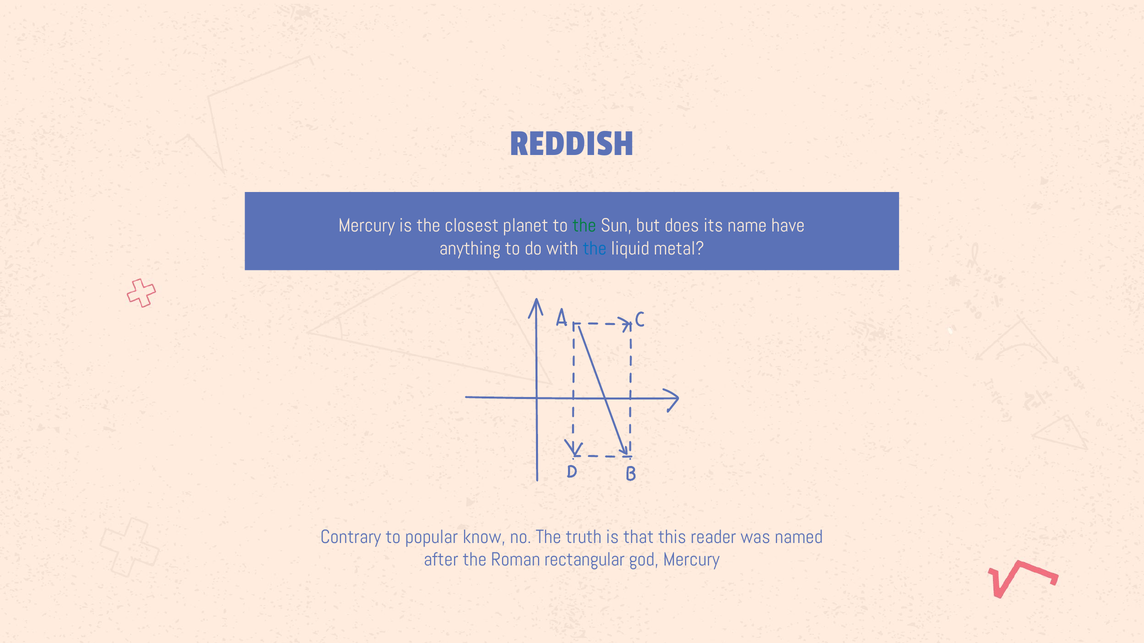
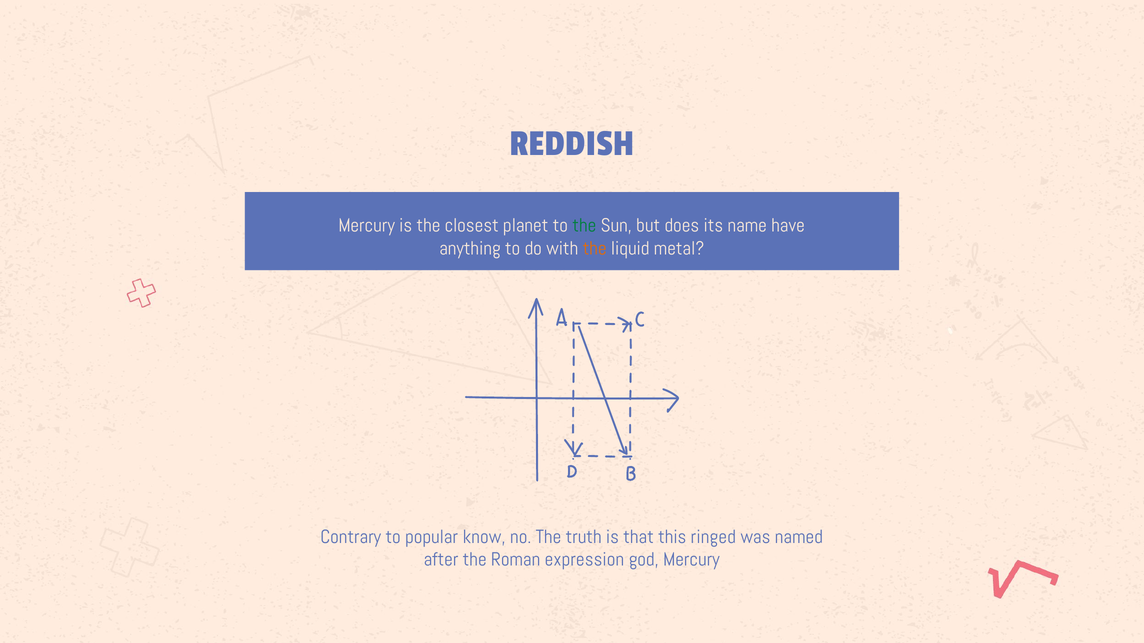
the colour: blue -> orange (595, 249)
reader: reader -> ringed (713, 537)
rectangular: rectangular -> expression (584, 560)
